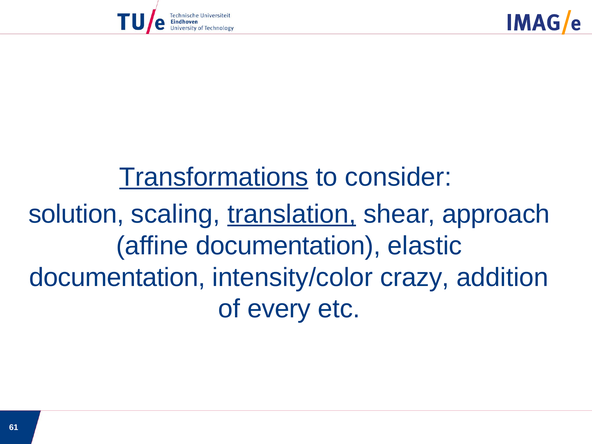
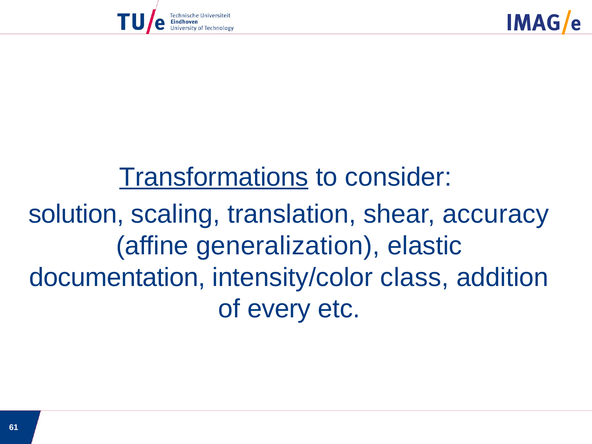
translation underline: present -> none (292, 214)
approach: approach -> accuracy (496, 214)
affine documentation: documentation -> generalization (288, 246)
crazy: crazy -> class (415, 277)
